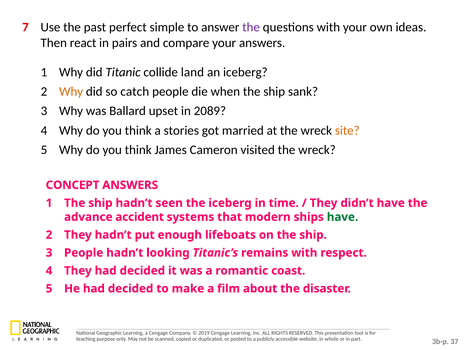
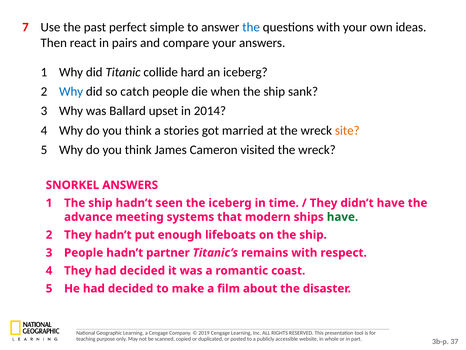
the colour: purple -> blue (251, 27)
land: land -> hard (193, 72)
Why colour: orange -> blue (71, 91)
2089: 2089 -> 2014 (210, 111)
CONCEPT: CONCEPT -> SNORKEL (72, 185)
accident: accident -> meeting (140, 217)
looking: looking -> partner (168, 252)
